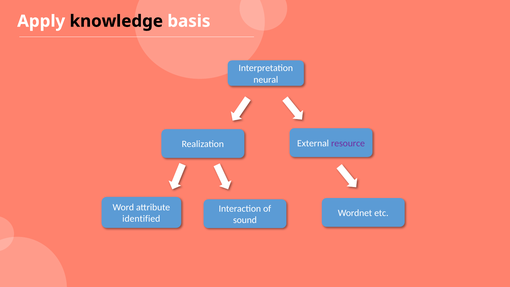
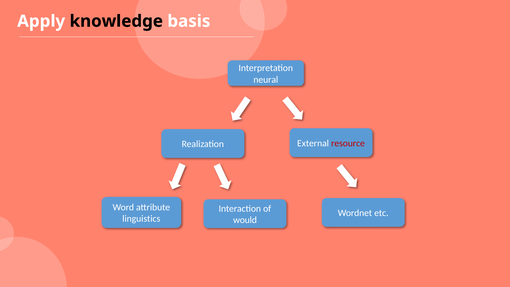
resource colour: purple -> red (348, 143)
identified: identified -> linguistics (141, 219)
sound: sound -> would (245, 220)
